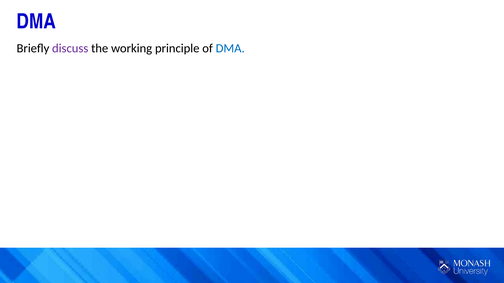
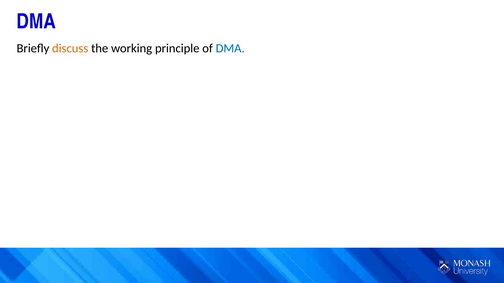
discuss colour: purple -> orange (70, 48)
